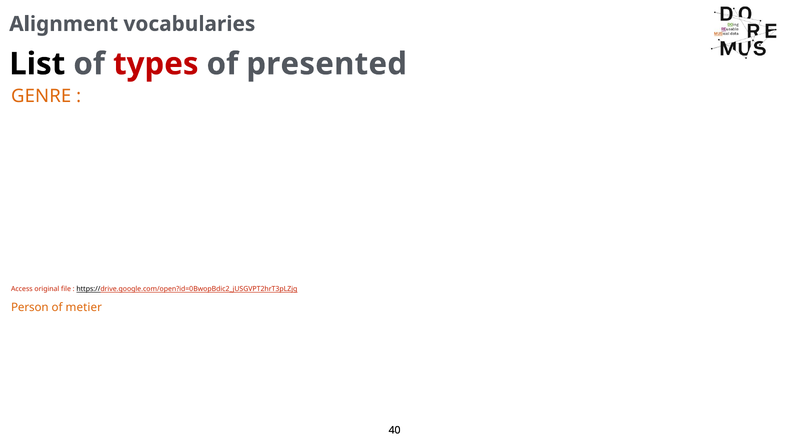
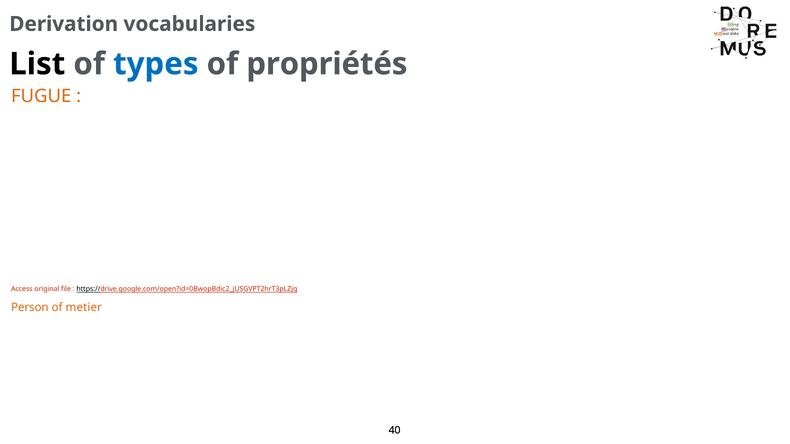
Alignment: Alignment -> Derivation (64, 24)
types colour: red -> blue (156, 64)
presented: presented -> propriétés (327, 64)
GENRE: GENRE -> FUGUE (41, 96)
